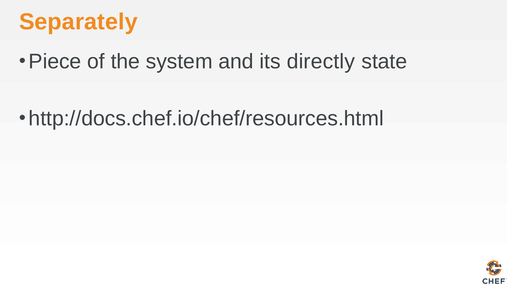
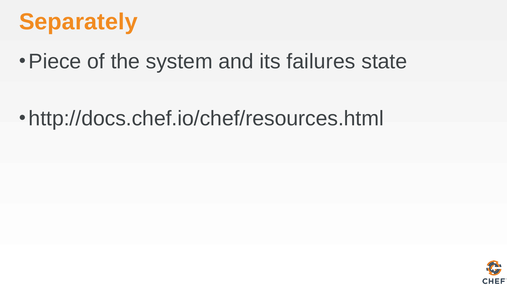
directly: directly -> failures (321, 62)
